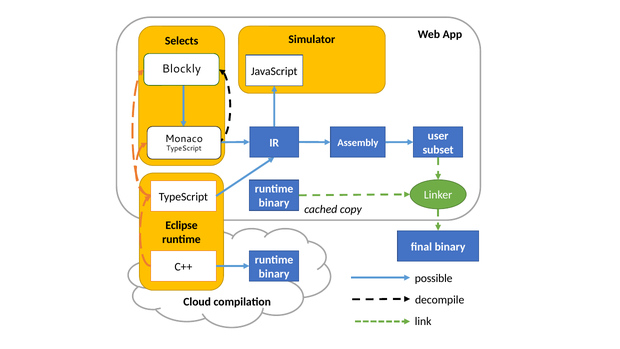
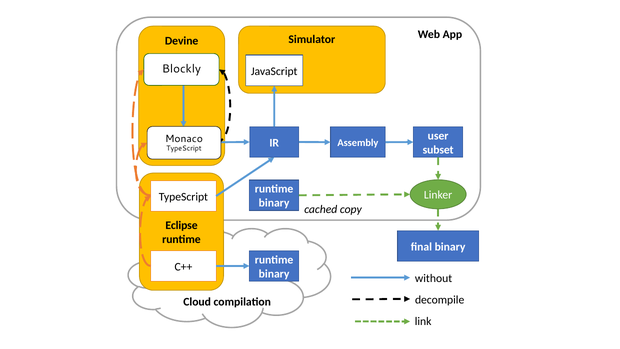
Selects: Selects -> Devine (182, 41)
possible: possible -> without (434, 278)
